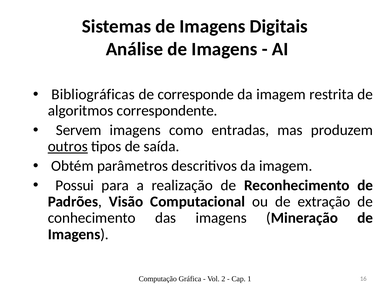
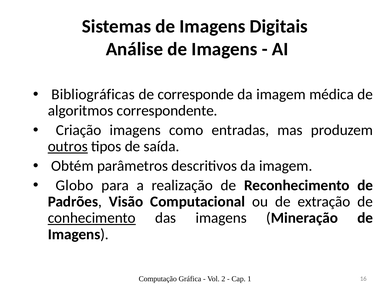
restrita: restrita -> médica (332, 95)
Servem: Servem -> Criação (79, 130)
Possui: Possui -> Globo (74, 186)
conhecimento underline: none -> present (92, 218)
